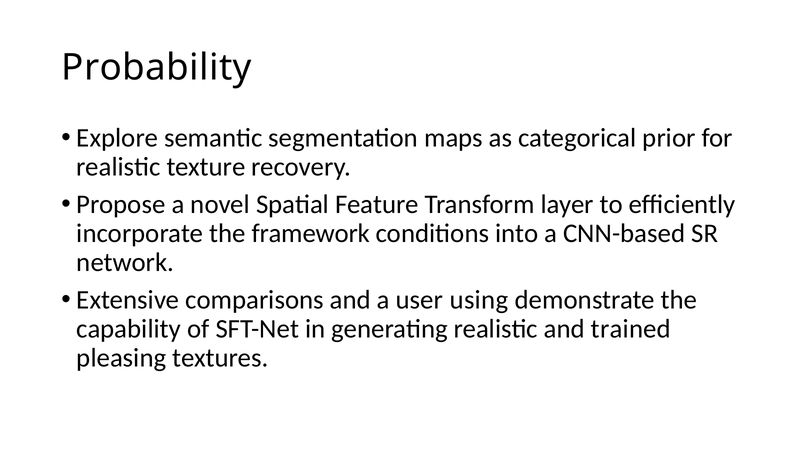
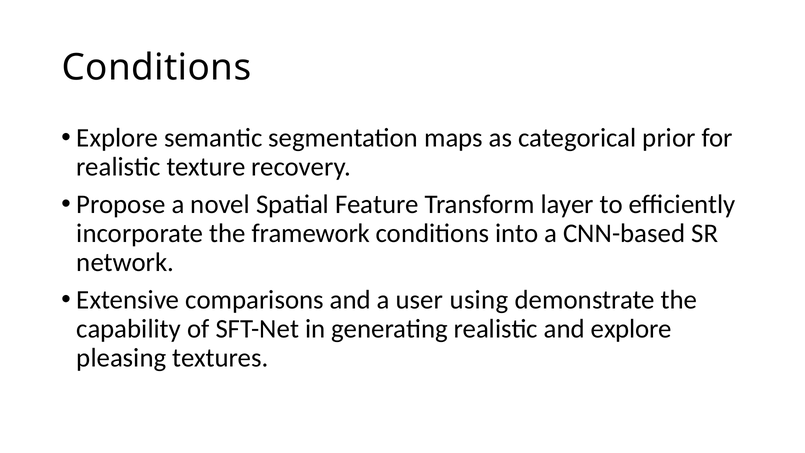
Probability: Probability -> Conditions (156, 68)
and trained: trained -> explore (631, 329)
